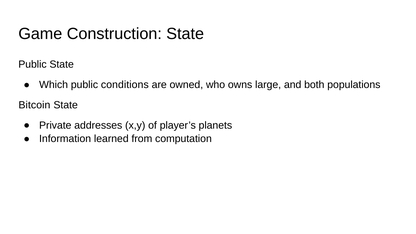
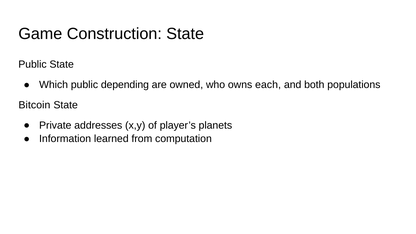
conditions: conditions -> depending (125, 85)
large: large -> each (268, 85)
